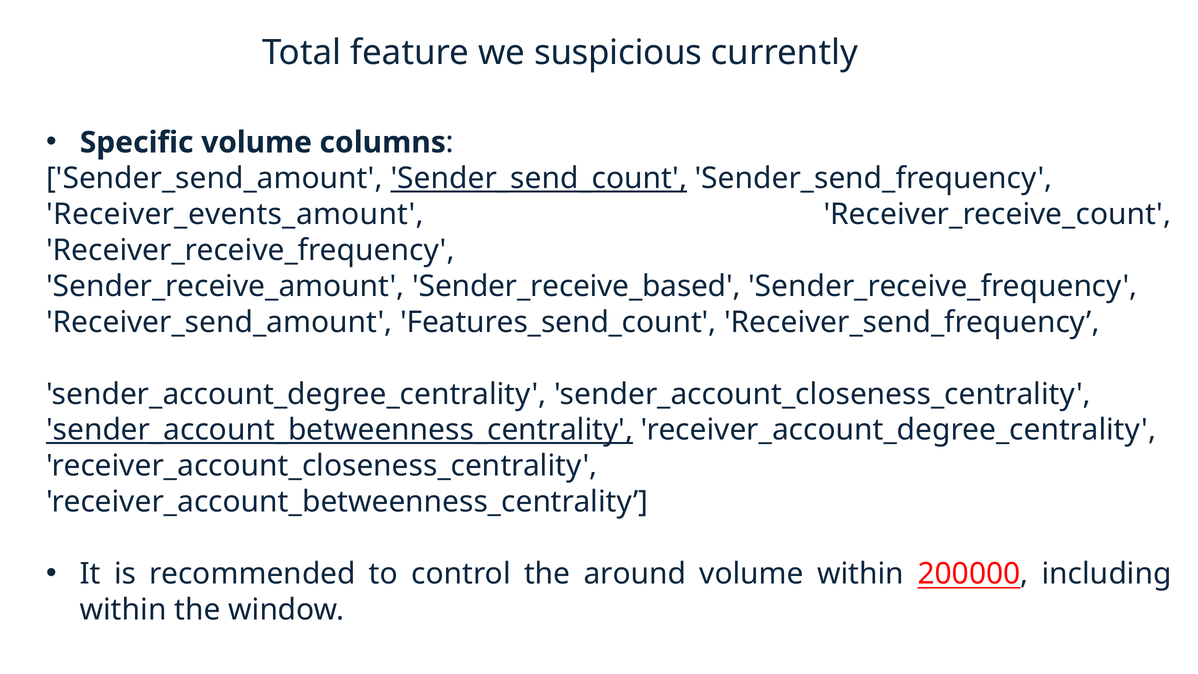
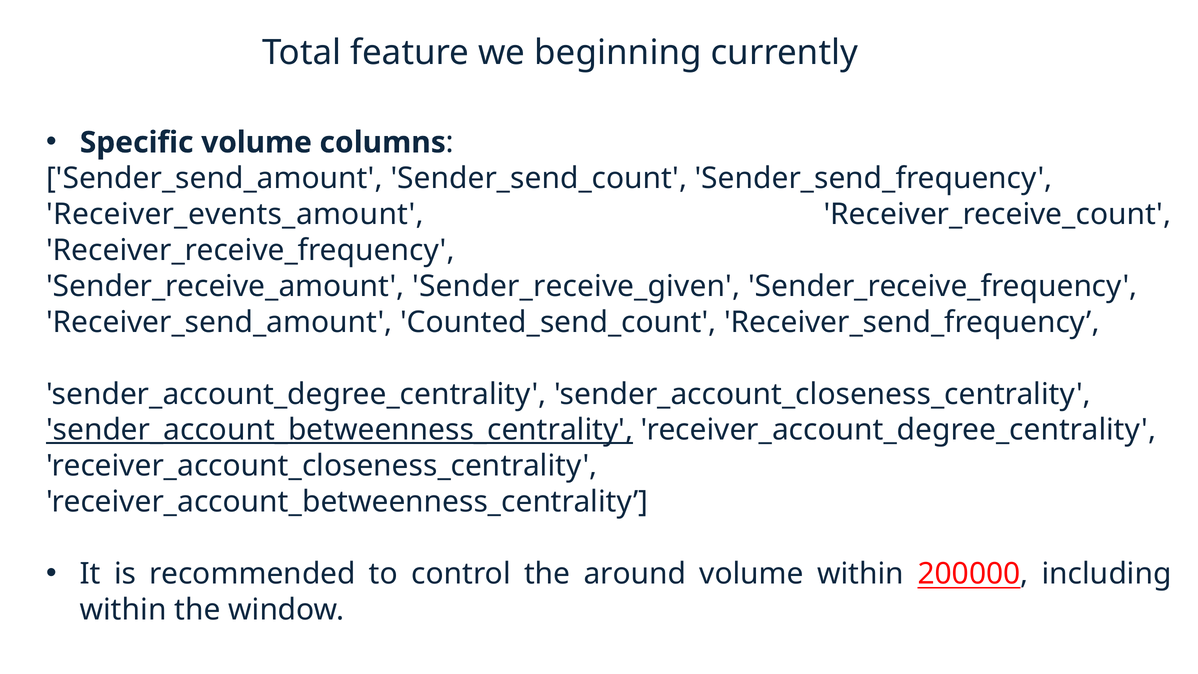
suspicious: suspicious -> beginning (618, 53)
Sender_send_count underline: present -> none (539, 178)
Sender_receive_based: Sender_receive_based -> Sender_receive_given (576, 286)
Features_send_count: Features_send_count -> Counted_send_count (558, 322)
